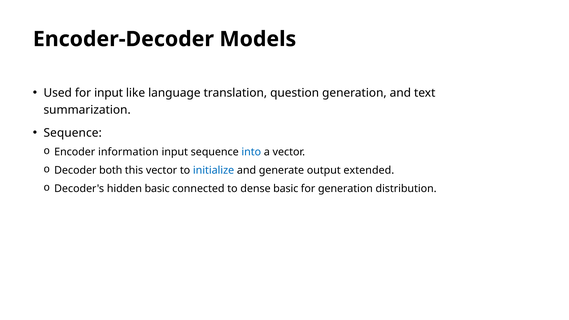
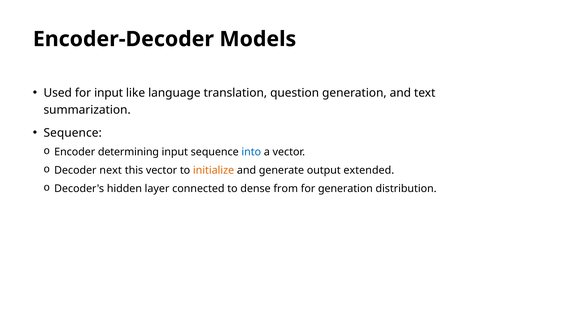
information: information -> determining (128, 152)
both: both -> next (111, 170)
initialize colour: blue -> orange (214, 170)
hidden basic: basic -> layer (157, 189)
dense basic: basic -> from (286, 189)
